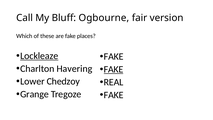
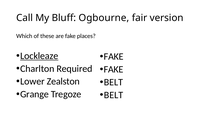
Havering: Havering -> Required (74, 69)
FAKE underline: present -> none (114, 69)
Chedzoy: Chedzoy -> Zealston (63, 81)
REAL: REAL -> BELT (113, 82)
FAKE: FAKE -> BELT (114, 95)
